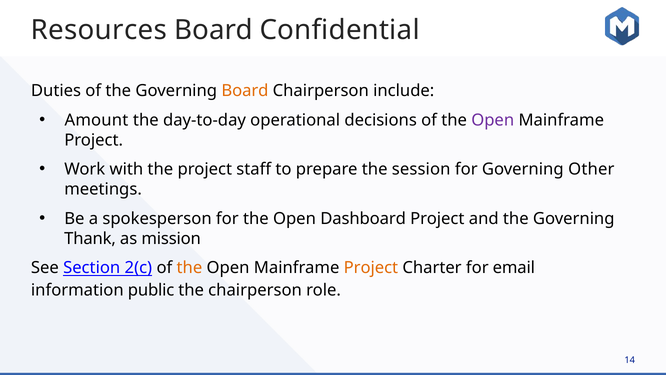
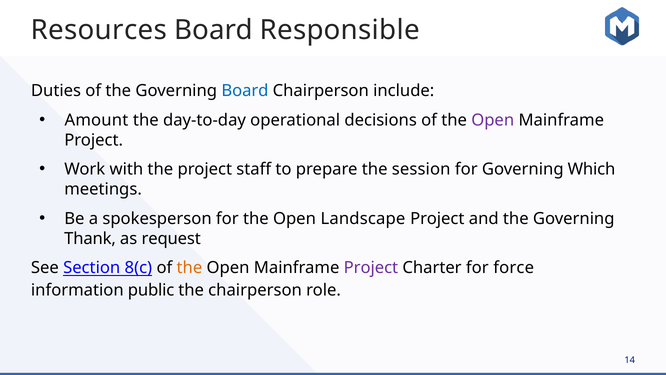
Confidential: Confidential -> Responsible (340, 30)
Board colour: orange -> blue (245, 91)
Other: Other -> Which (591, 169)
Dashboard: Dashboard -> Landscape (363, 218)
mission: mission -> request (171, 238)
2(c: 2(c -> 8(c (138, 268)
Project colour: orange -> purple (371, 268)
email: email -> force (514, 268)
